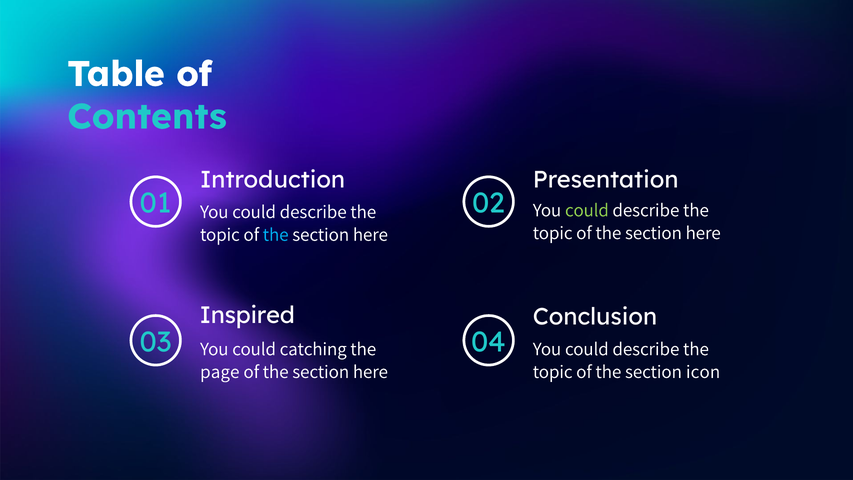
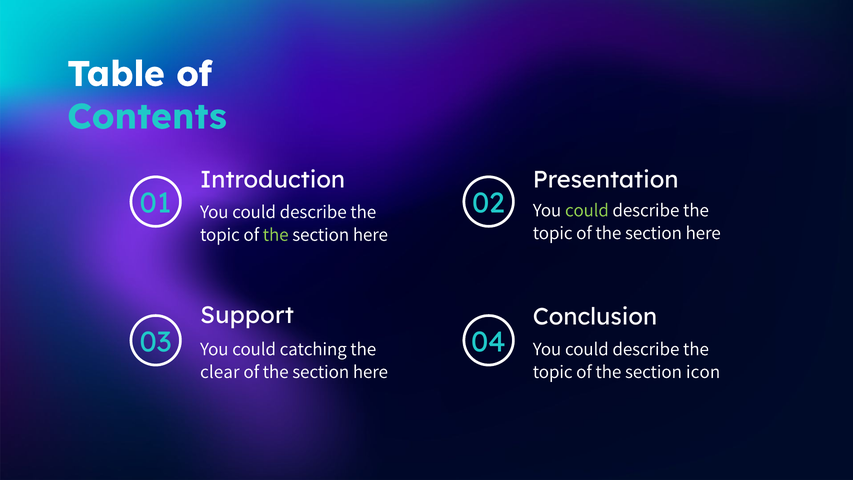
the colour: light blue -> light green (276, 234)
Inspired: Inspired -> Support (247, 315)
page: page -> clear (220, 372)
